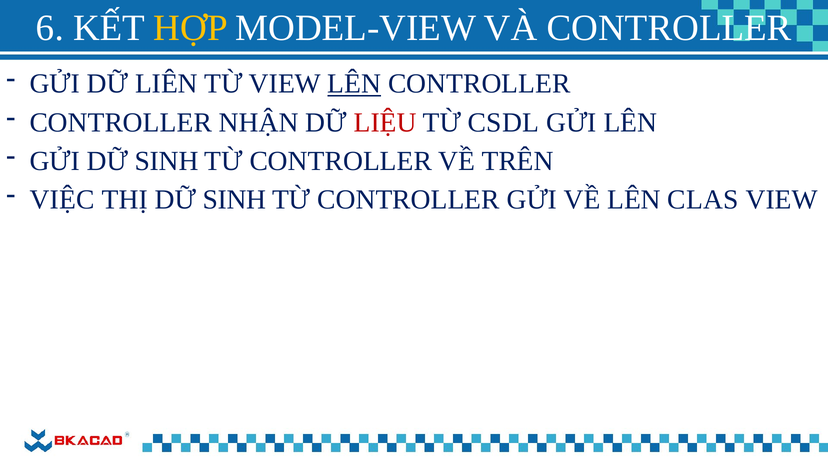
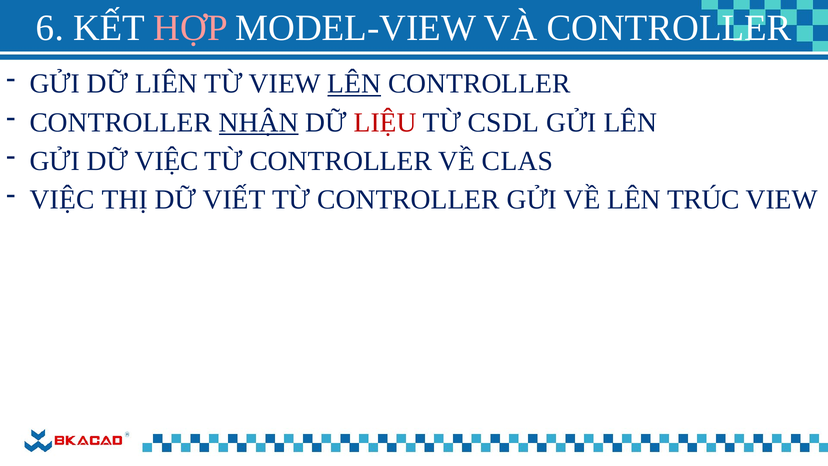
HỢP colour: yellow -> pink (191, 28)
NHẬN underline: none -> present (259, 122)
GỬI DỮ SINH: SINH -> VIỆC (167, 161)
TRÊN: TRÊN -> CLAS (518, 161)
THỊ DỮ SINH: SINH -> VIẾT (234, 200)
CLAS: CLAS -> TRÚC (703, 200)
